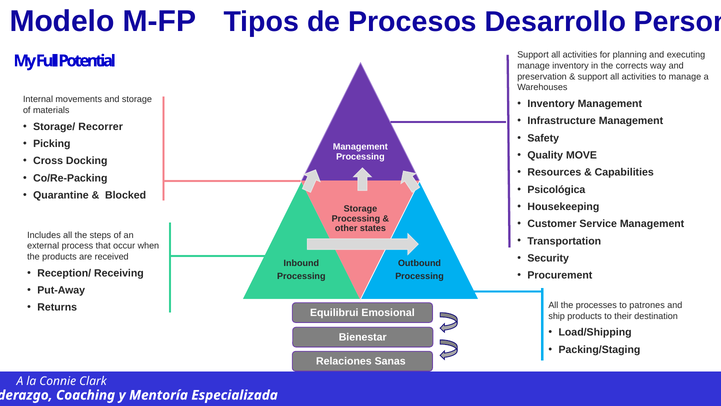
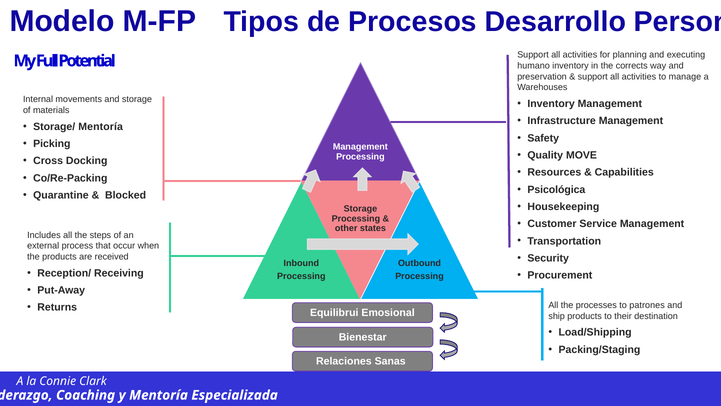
manage: manage -> humano (534, 66)
Storage/ Recorrer: Recorrer -> Mentoría (101, 127)
